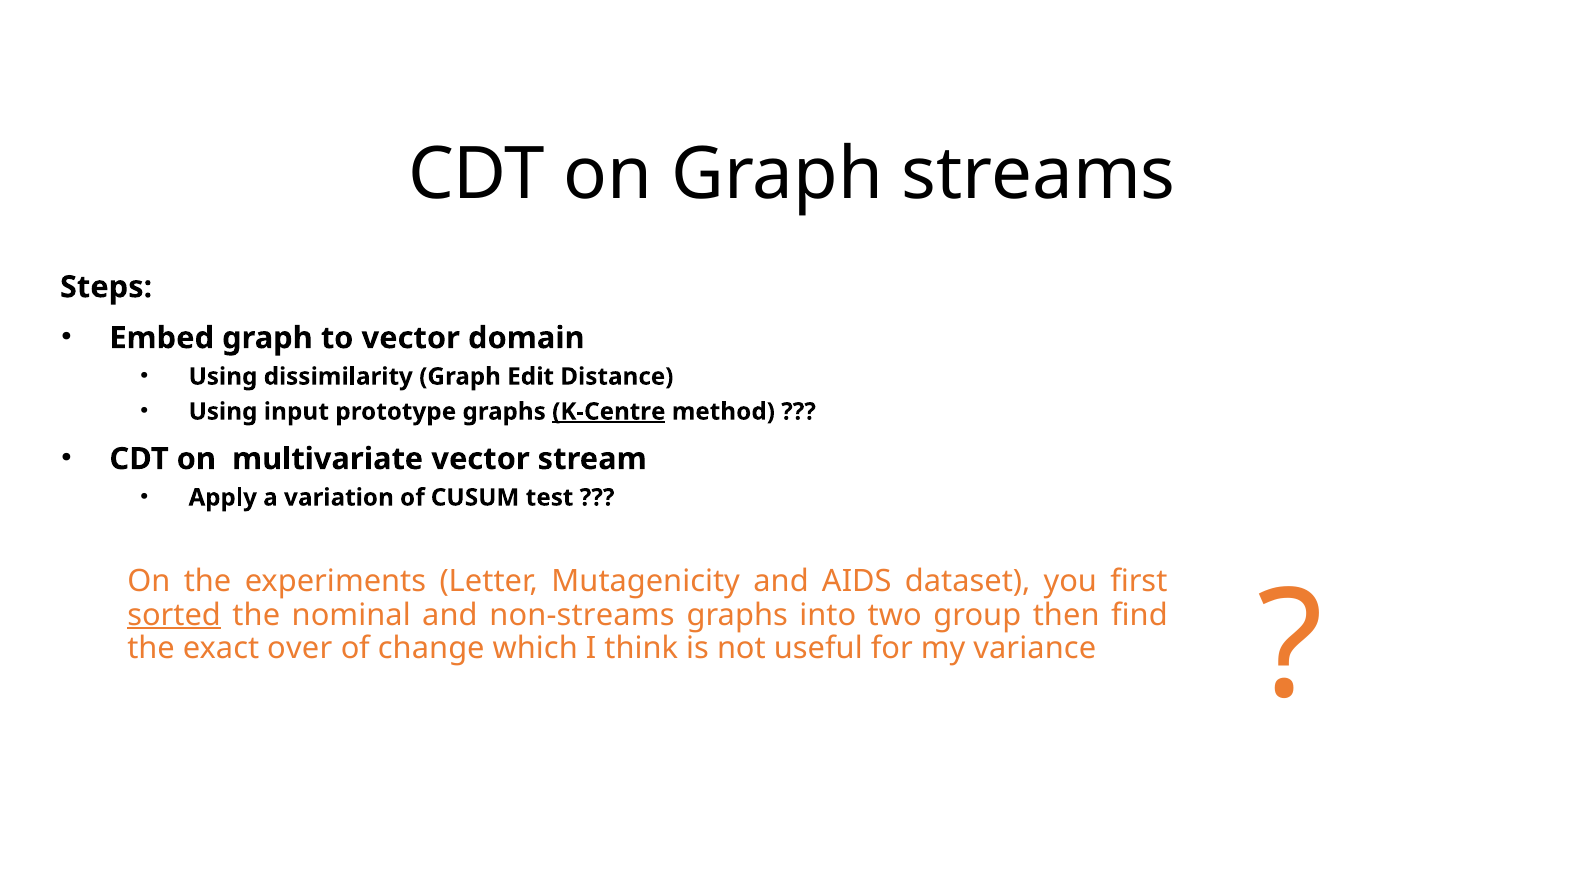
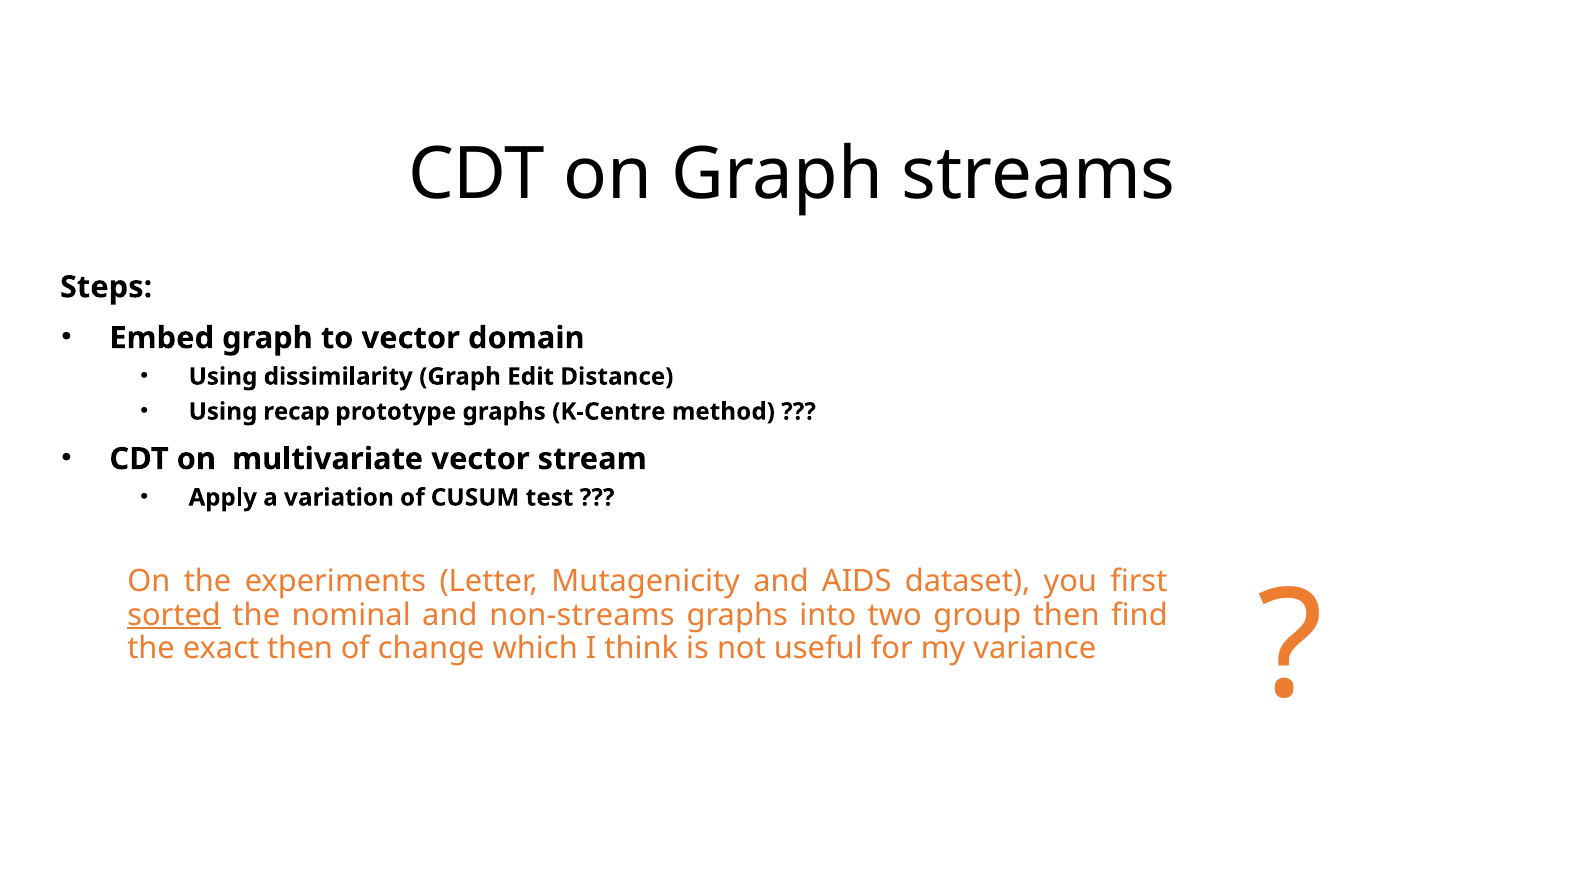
input: input -> recap (297, 412)
K-Centre underline: present -> none (609, 412)
exact over: over -> then (300, 648)
